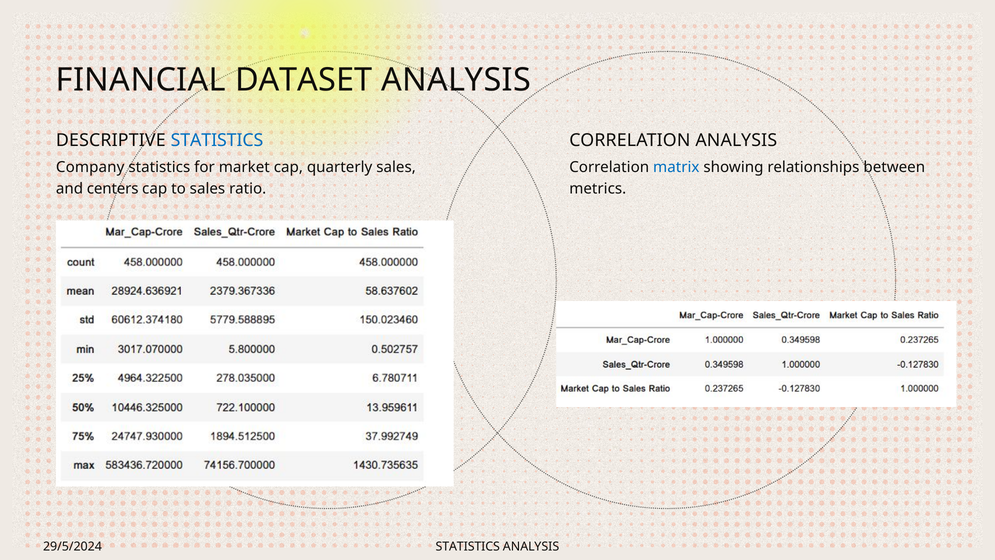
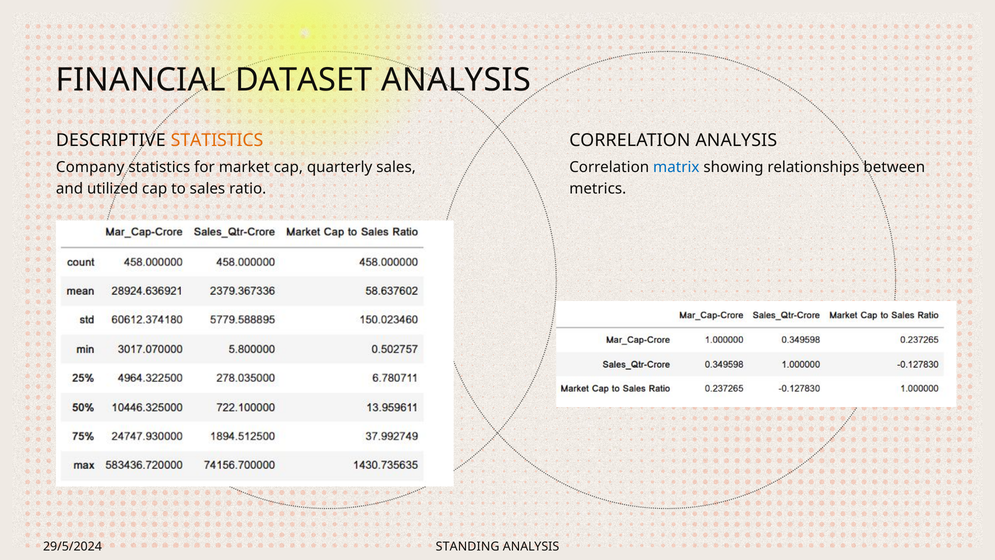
STATISTICS colour: blue -> orange (217, 140)
centers: centers -> utilized (113, 188)
29/5/2024 STATISTICS: STATISTICS -> STANDING (468, 546)
